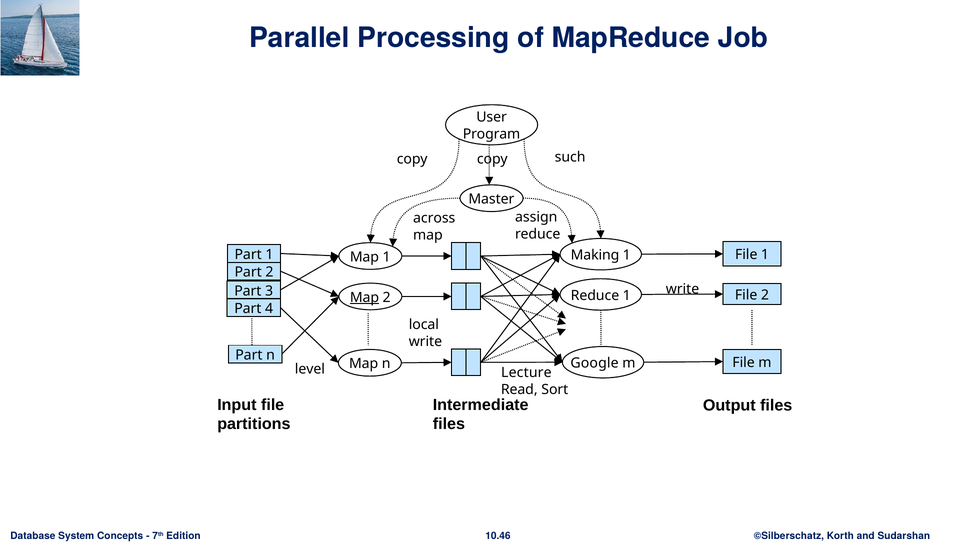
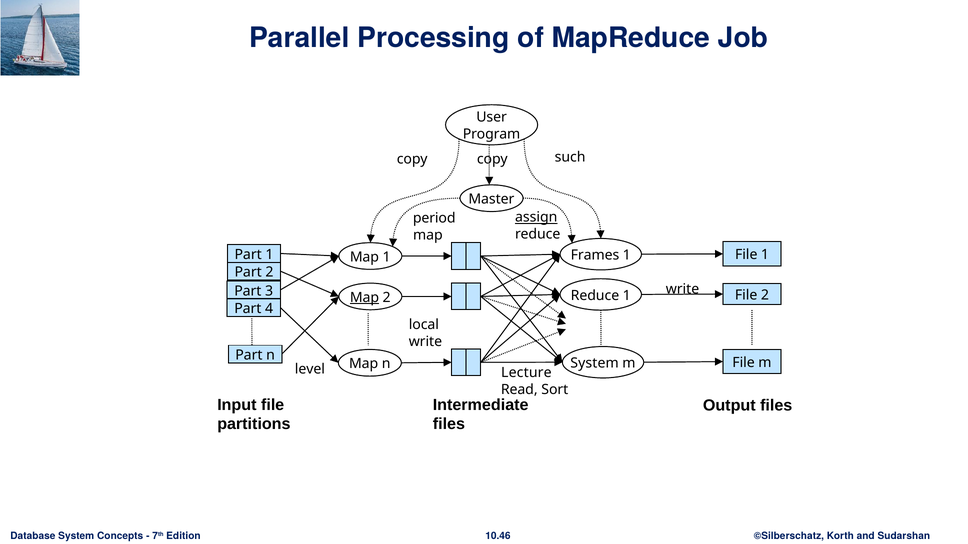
assign underline: none -> present (536, 218)
across: across -> period (434, 218)
Making: Making -> Frames (595, 255)
Google: Google -> System (595, 364)
